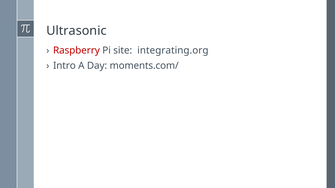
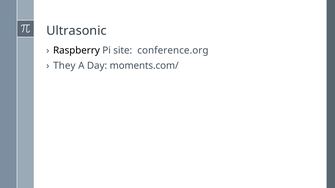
Raspberry colour: red -> black (76, 50)
integrating.org: integrating.org -> conference.org (173, 50)
Intro: Intro -> They (64, 66)
